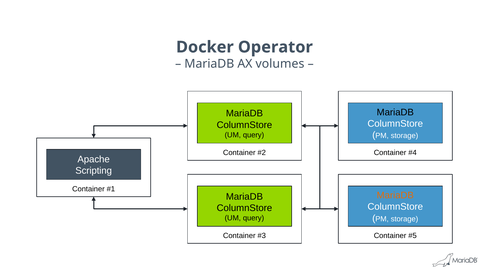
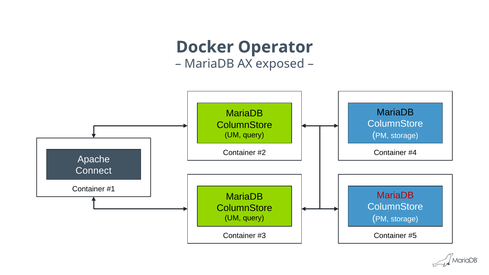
volumes: volumes -> exposed (280, 64)
Scripting: Scripting -> Connect (94, 171)
MariaDB colour: orange -> red (395, 195)
